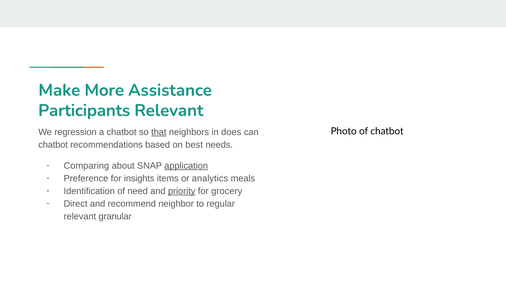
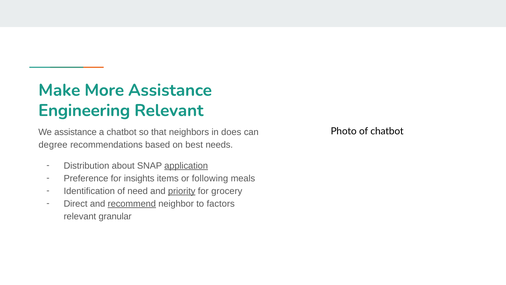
Participants: Participants -> Engineering (84, 110)
We regression: regression -> assistance (75, 132)
that underline: present -> none (159, 132)
chatbot: chatbot -> degree (53, 145)
Comparing: Comparing -> Distribution (86, 166)
analytics: analytics -> following (210, 178)
recommend underline: none -> present (132, 203)
regular: regular -> factors (221, 203)
